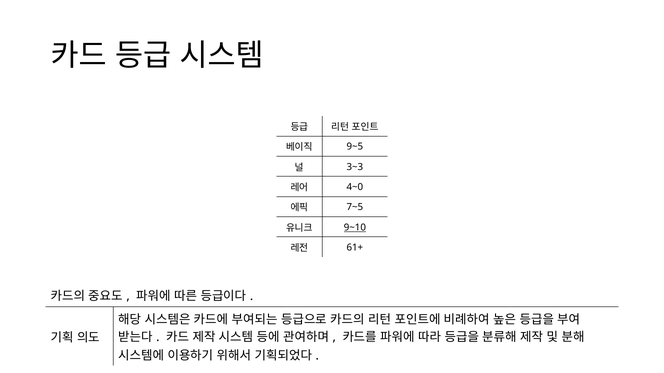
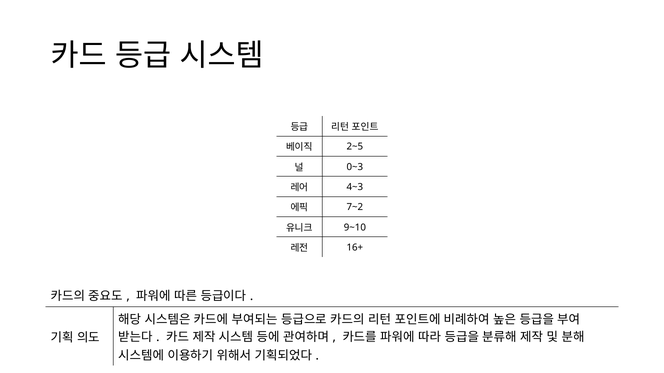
9~5: 9~5 -> 2~5 (355, 147)
3~3: 3~3 -> 0~3 (355, 167)
4~0: 4~0 -> 4~3 (355, 187)
7~5: 7~5 -> 7~2 (355, 208)
9~10 underline: present -> none (355, 228)
61+: 61+ -> 16+ (355, 248)
